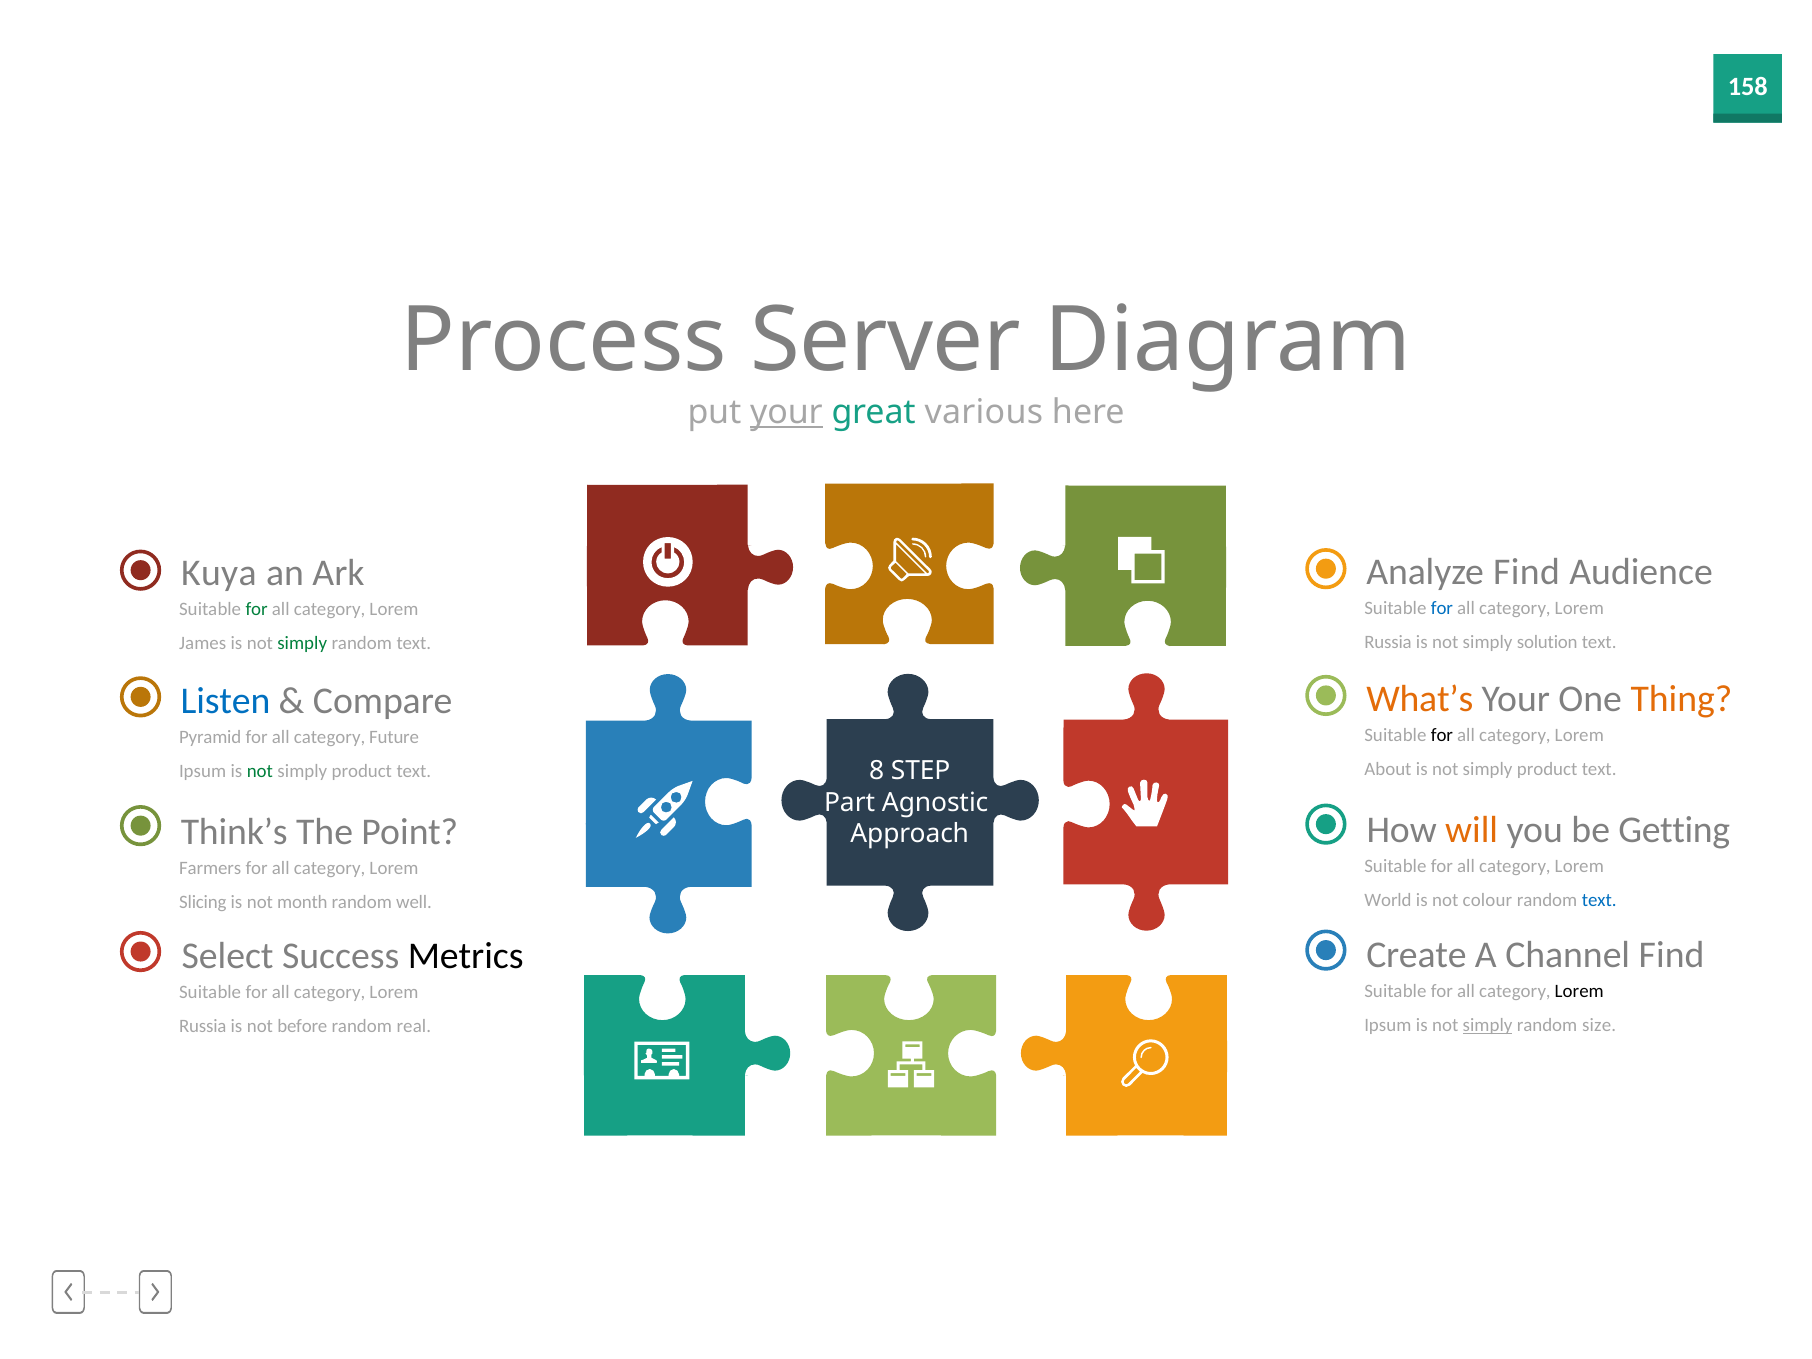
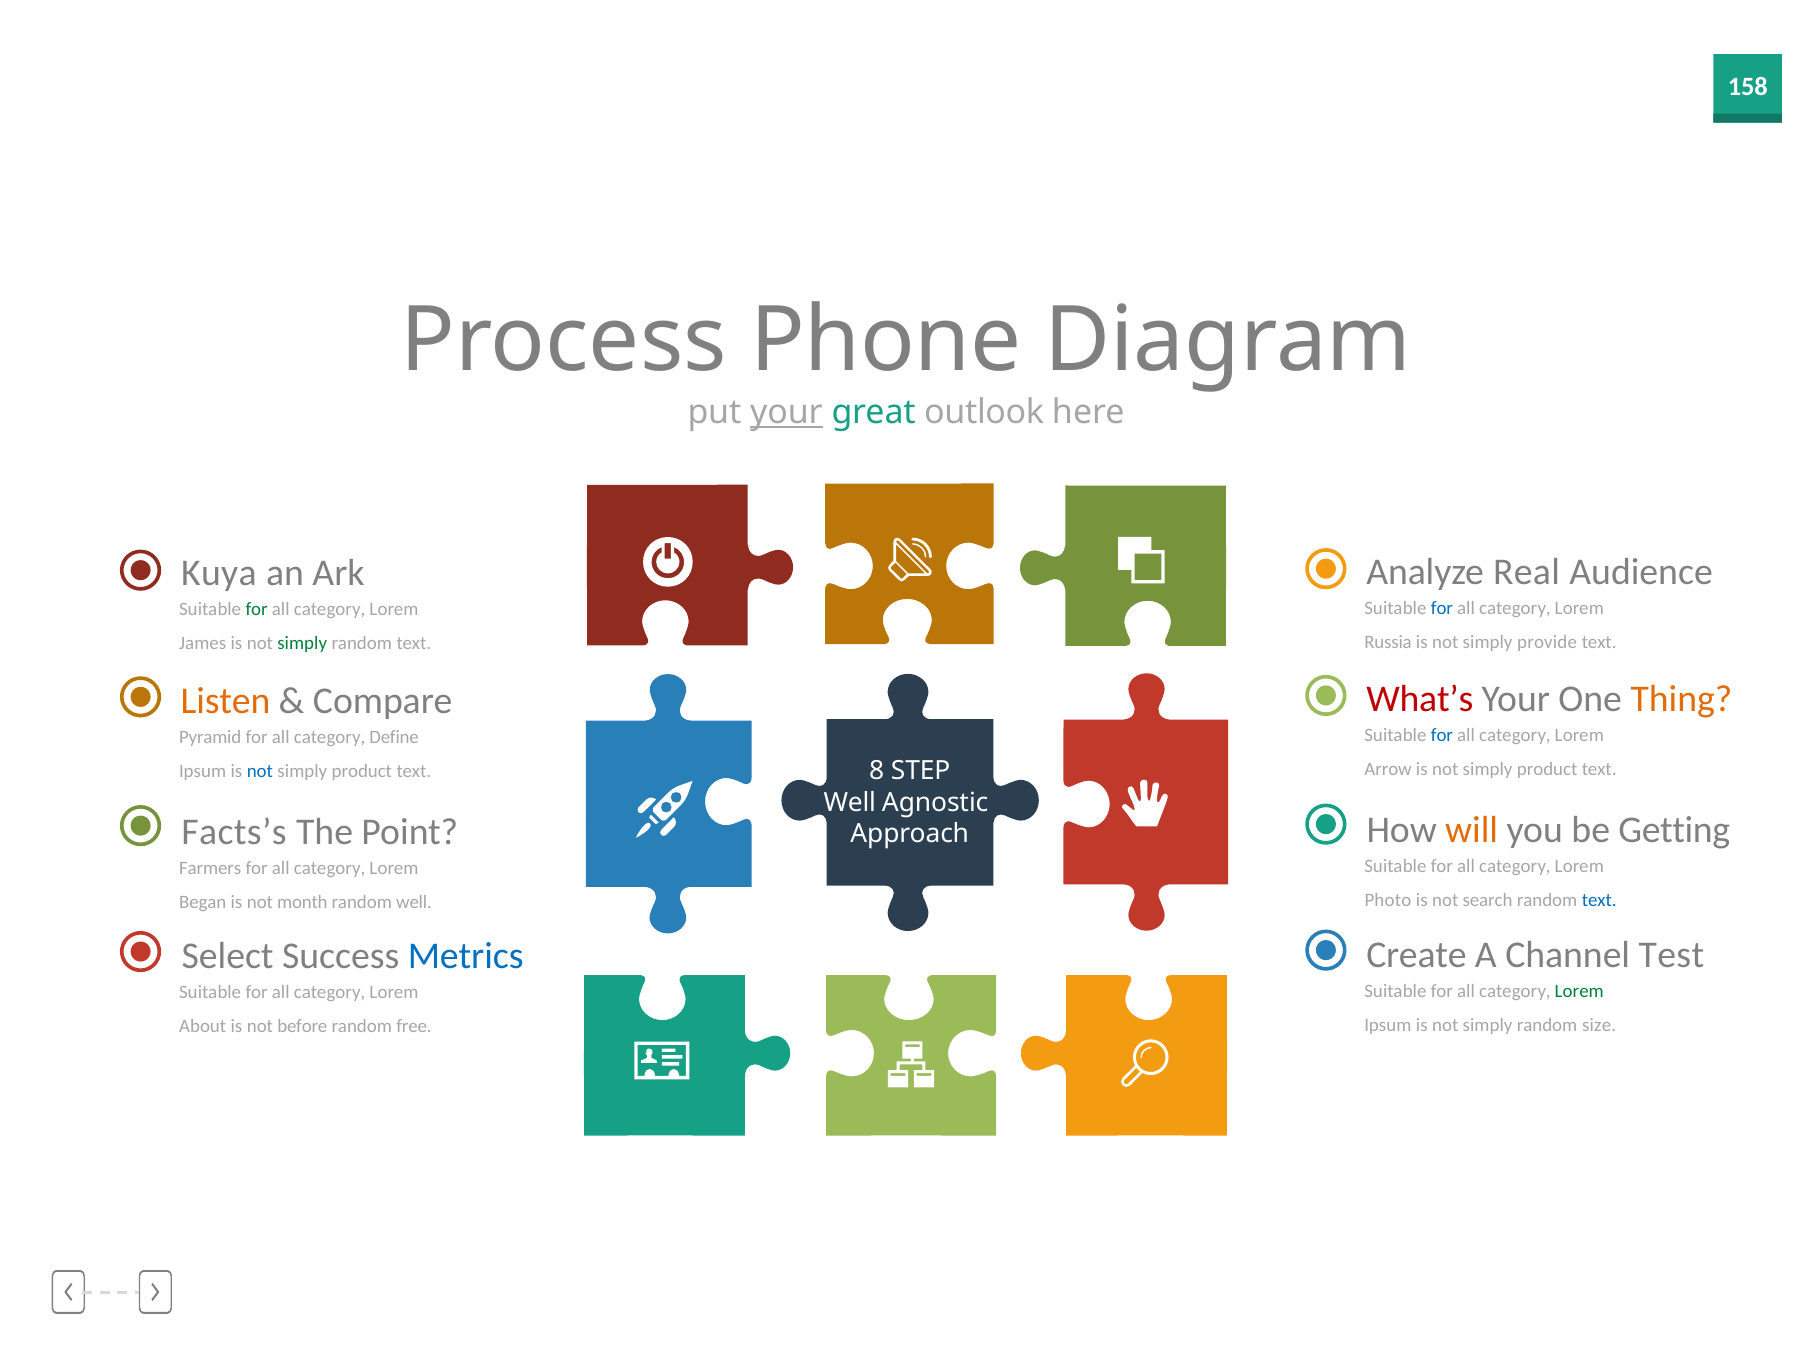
Server: Server -> Phone (886, 341)
various: various -> outlook (984, 412)
Analyze Find: Find -> Real (1527, 572)
solution: solution -> provide (1547, 642)
What’s colour: orange -> red (1420, 699)
Listen colour: blue -> orange (226, 701)
for colour: black -> blue (1442, 736)
Future: Future -> Define (394, 737)
About: About -> Arrow (1388, 770)
not colour: green -> blue (260, 771)
Part: Part -> Well (850, 802)
Think’s: Think’s -> Facts’s (234, 832)
World: World -> Photo (1388, 901)
colour: colour -> search (1488, 901)
Slicing: Slicing -> Began (203, 902)
Channel Find: Find -> Test (1671, 955)
Metrics colour: black -> blue (466, 956)
Lorem colour: black -> green (1579, 991)
simply underline: present -> none (1488, 1025)
Russia: Russia -> About (203, 1027)
real: real -> free (414, 1027)
